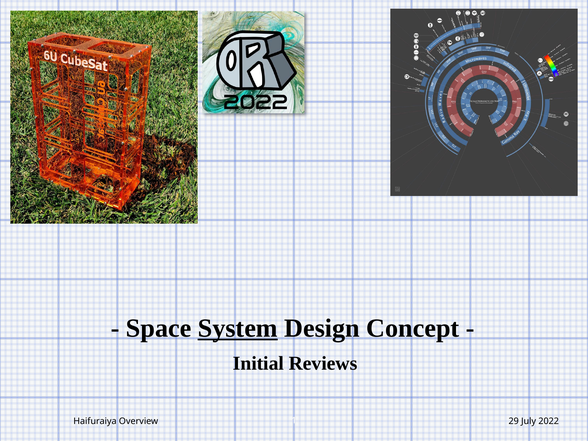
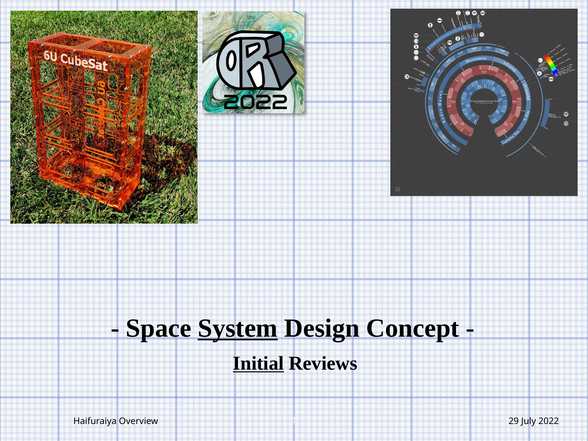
Initial underline: none -> present (258, 363)
